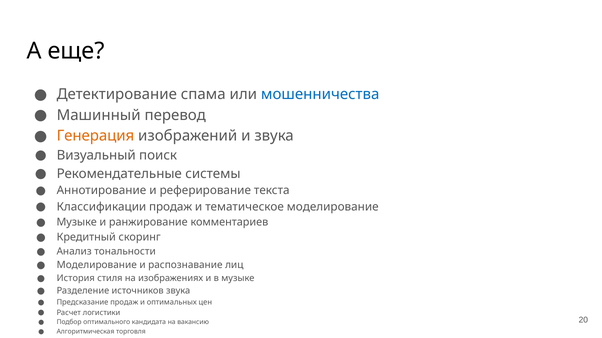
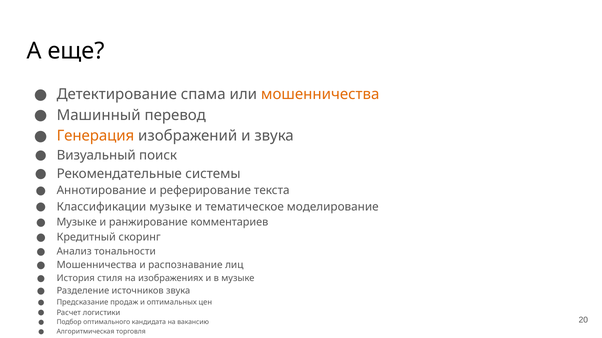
мошенничества colour: blue -> orange (320, 95)
Классификации продаж: продаж -> музыке (171, 207)
Моделирование: Моделирование -> Мошенничества (97, 266)
